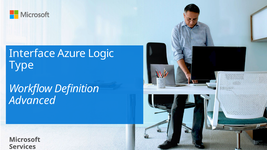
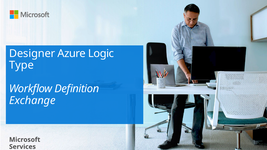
Interface: Interface -> Designer (32, 53)
Advanced: Advanced -> Exchange (32, 101)
